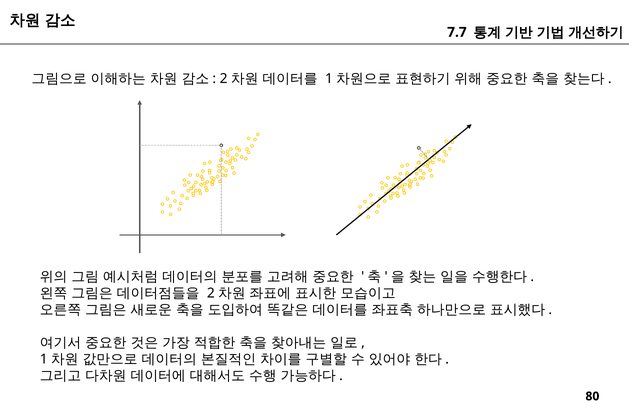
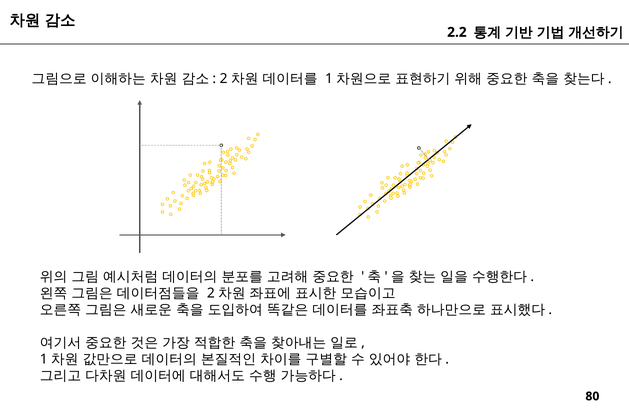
7.7: 7.7 -> 2.2 (457, 32)
